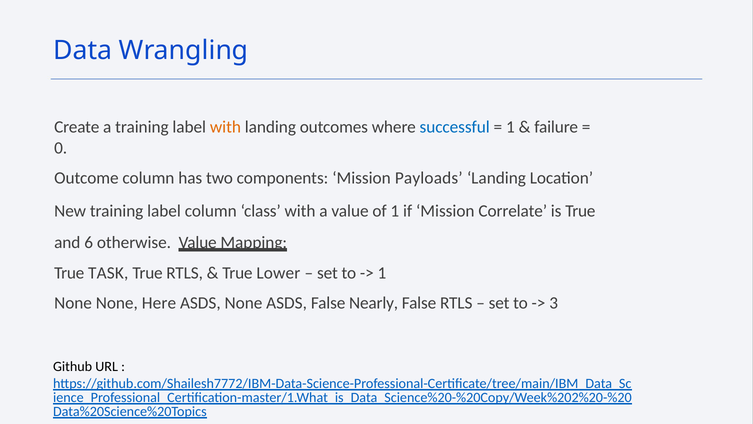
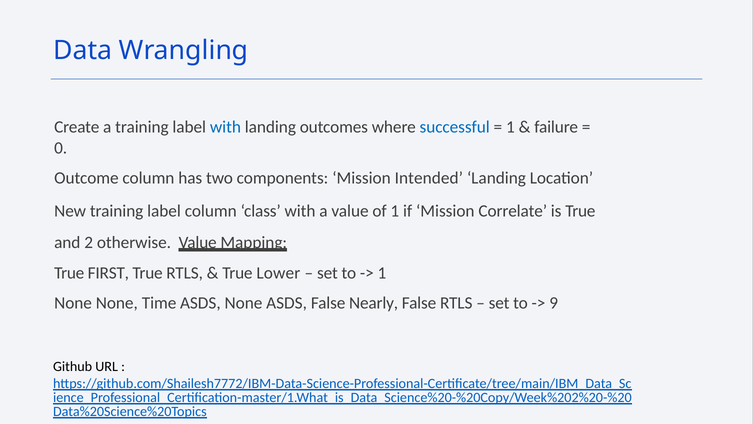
with colour: orange -> blue (225, 127)
Payloads: Payloads -> Intended (429, 178)
6: 6 -> 2 (89, 242)
TASK: TASK -> FIRST (108, 273)
Here: Here -> Time (159, 303)
3: 3 -> 9 (554, 303)
